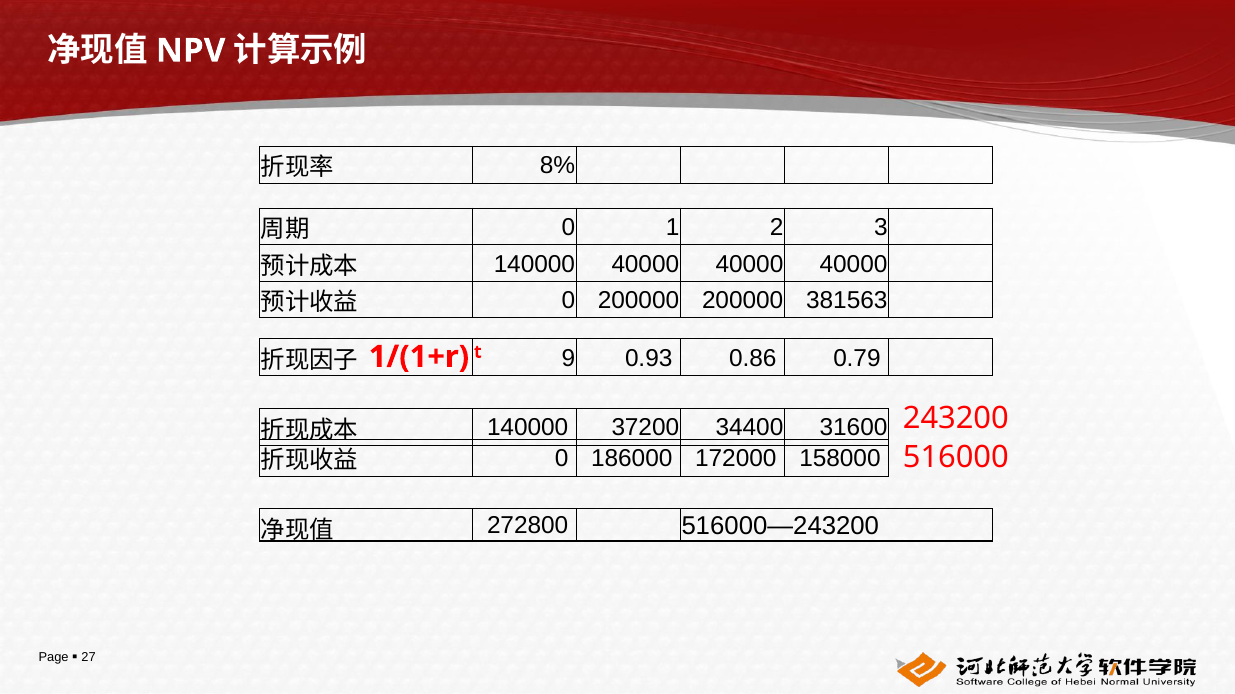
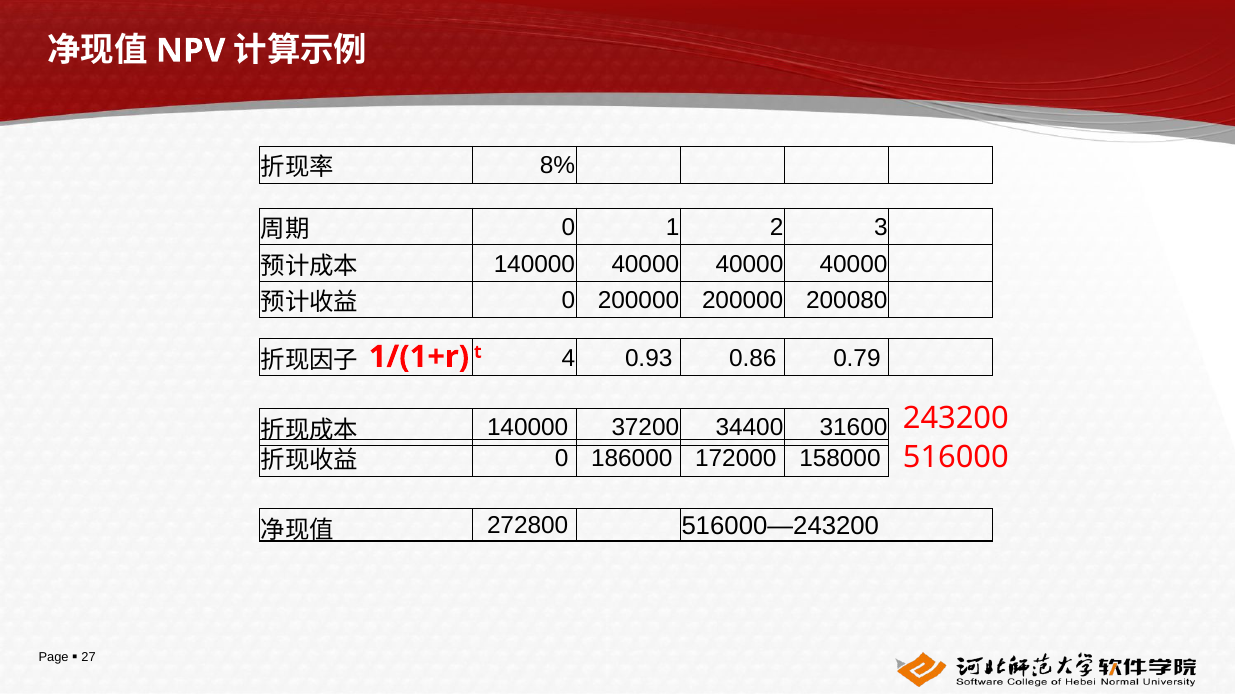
381563: 381563 -> 200080 (847, 301)
9: 9 -> 4 (569, 359)
